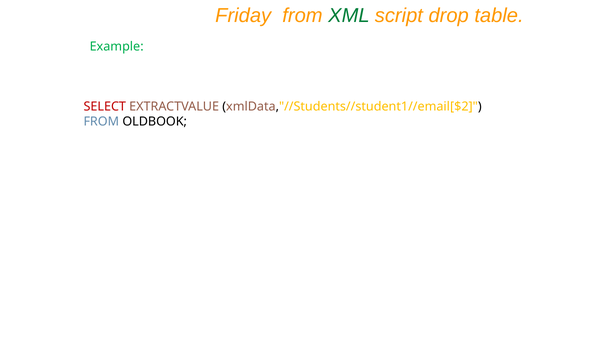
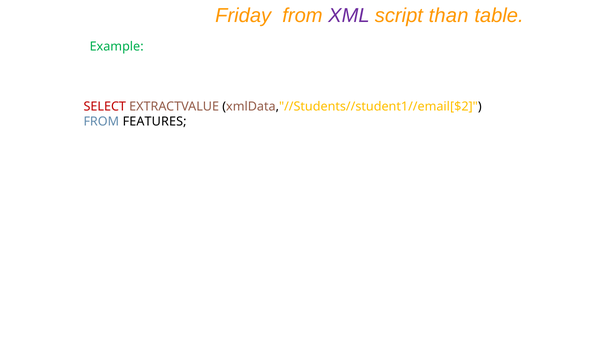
XML colour: green -> purple (349, 16)
drop: drop -> than (449, 16)
OLDBOOK: OLDBOOK -> FEATURES (155, 122)
